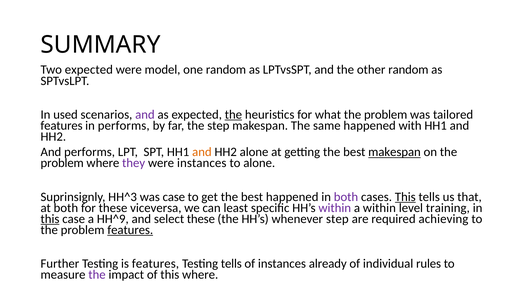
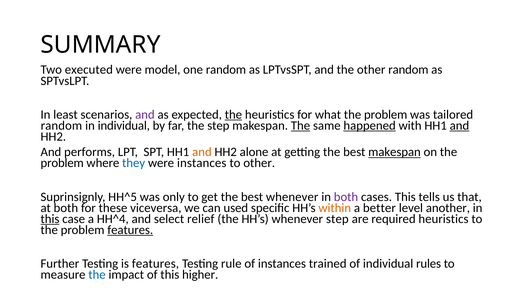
Two expected: expected -> executed (89, 70)
used: used -> least (66, 114)
features: features -> random (61, 125)
in performs: performs -> individual (124, 125)
The underline: none -> present (300, 125)
happened underline: none -> present (370, 125)
and underline: none -> present (459, 125)
they colour: purple -> blue (134, 163)
to alone: alone -> other (259, 163)
HH^3: HH^3 -> HH^5 (123, 196)
was case: case -> only (174, 196)
best happened: happened -> whenever (292, 196)
This underline: present -> none (405, 196)
least: least -> used (236, 207)
within colour: purple -> orange (335, 207)
a within: within -> better (379, 207)
training: training -> another (448, 207)
HH^9: HH^9 -> HH^4 (113, 218)
select these: these -> relief (201, 218)
required achieving: achieving -> heuristics (444, 218)
Testing tells: tells -> rule (231, 263)
already: already -> trained (328, 263)
the colour: purple -> blue (97, 274)
this where: where -> higher (200, 274)
